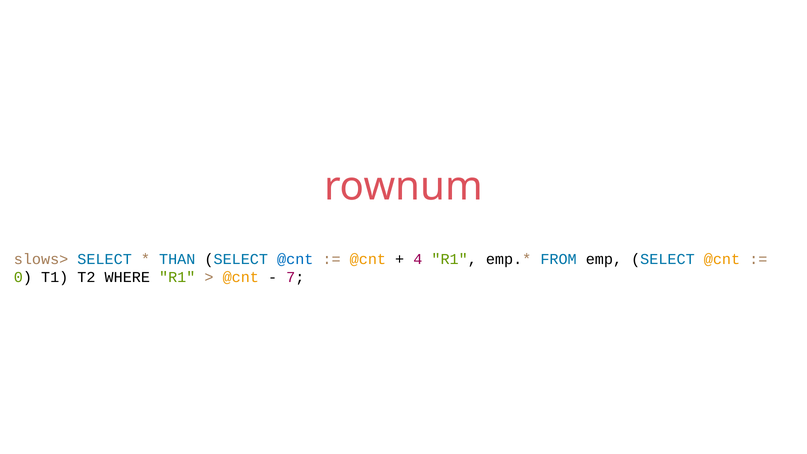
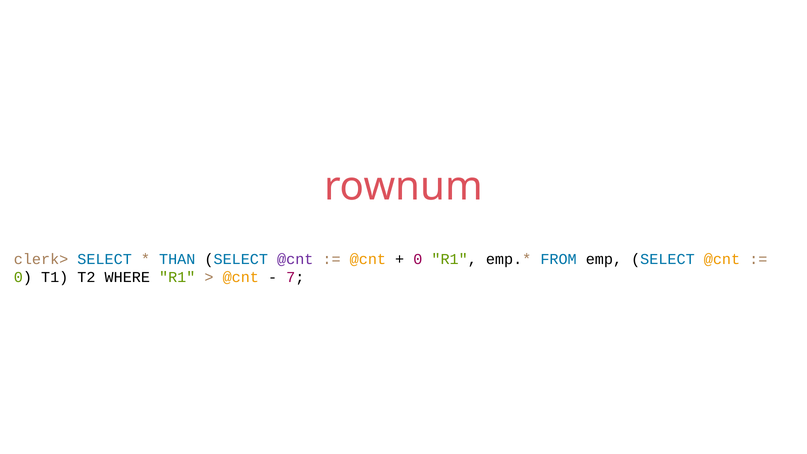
slows>: slows> -> clerk> (41, 259)
@cnt colour: blue -> purple (295, 259)
4: 4 -> 0 (418, 259)
